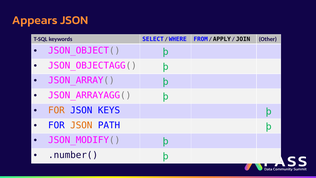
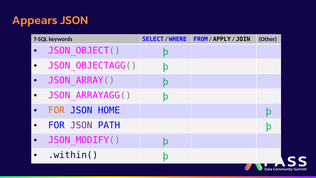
KEYS: KEYS -> HOME (109, 110)
JSON colour: orange -> purple (81, 125)
.number(: .number( -> .within( (73, 155)
